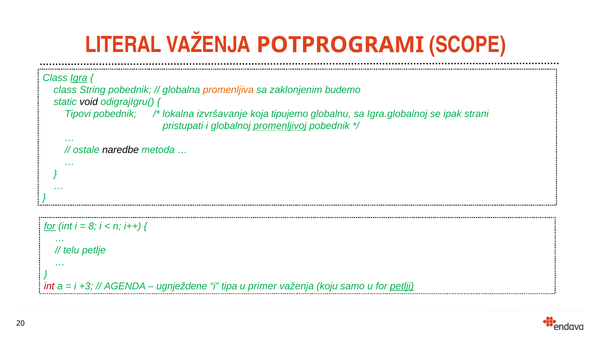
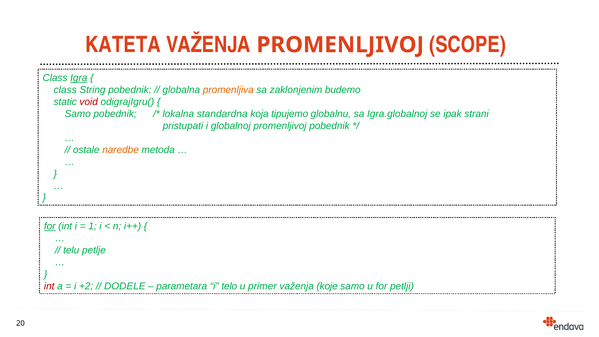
LITERAL: LITERAL -> KATETA (123, 45)
VAŽENJA POTPROGRAMI: POTPROGRAMI -> PROMENLJIVOJ (340, 45)
void colour: black -> red (89, 102)
Tipovi: Tipovi -> Samo (78, 114)
izvršavanje: izvršavanje -> standardna (222, 114)
promenljivoj underline: present -> none (280, 126)
naredbe colour: black -> orange (121, 150)
8: 8 -> 1 (92, 226)
+3: +3 -> +2 (86, 286)
AGENDA: AGENDA -> DODELE (125, 286)
ugnježdene: ugnježdene -> parametara (182, 286)
tipa: tipa -> telo (229, 286)
koju: koju -> koje (327, 286)
petlji underline: present -> none (402, 286)
